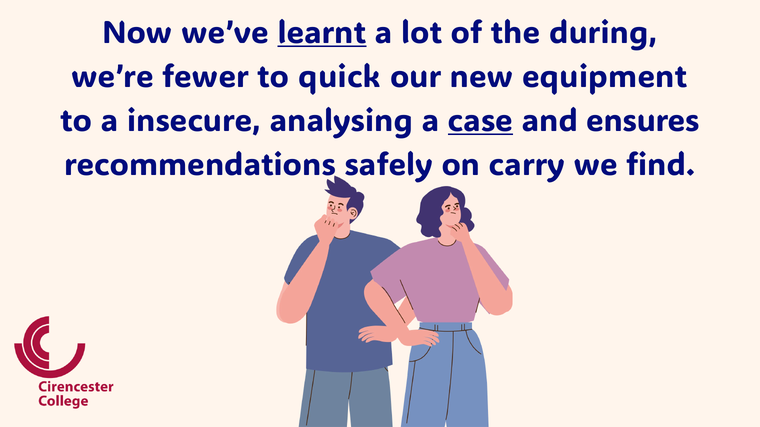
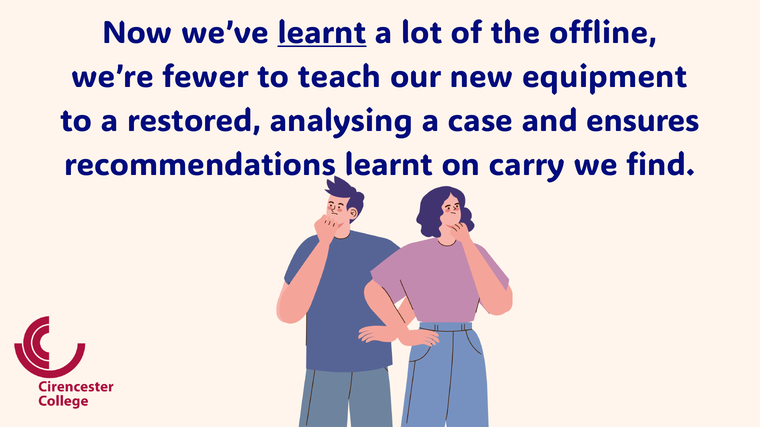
during: during -> offline (603, 33)
quick: quick -> teach (340, 77)
insecure: insecure -> restored (194, 121)
case underline: present -> none (480, 121)
recommendations safely: safely -> learnt (389, 165)
